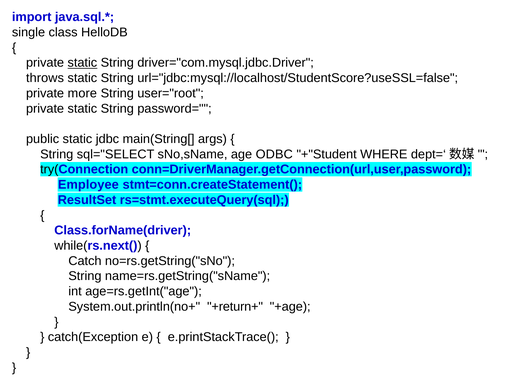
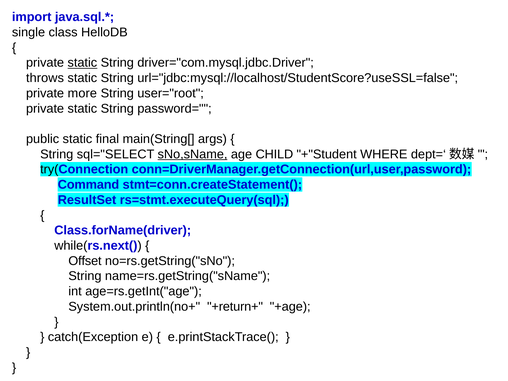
jdbc: jdbc -> final (107, 139)
sNo,sName underline: none -> present (193, 154)
ODBC: ODBC -> CHILD (274, 154)
Employee: Employee -> Command (89, 185)
Catch: Catch -> Offset (85, 261)
